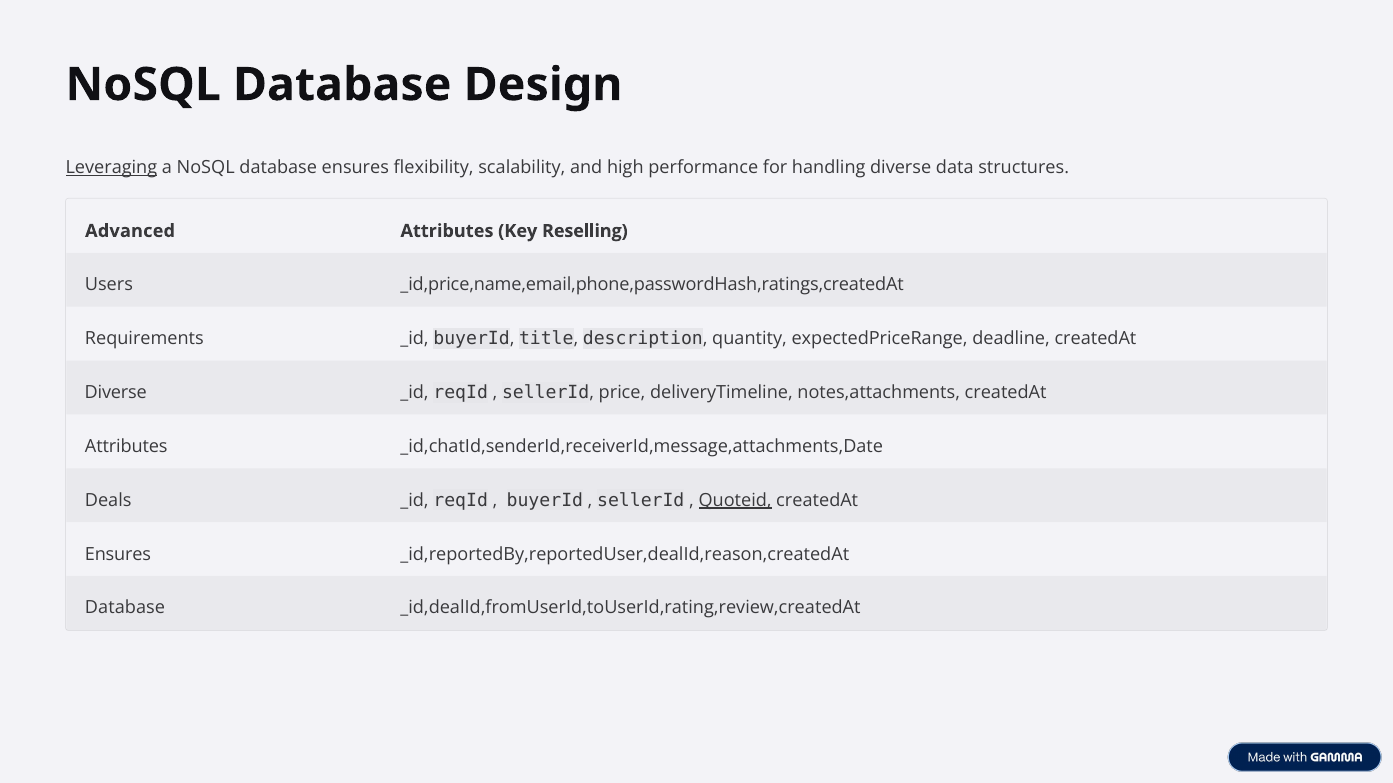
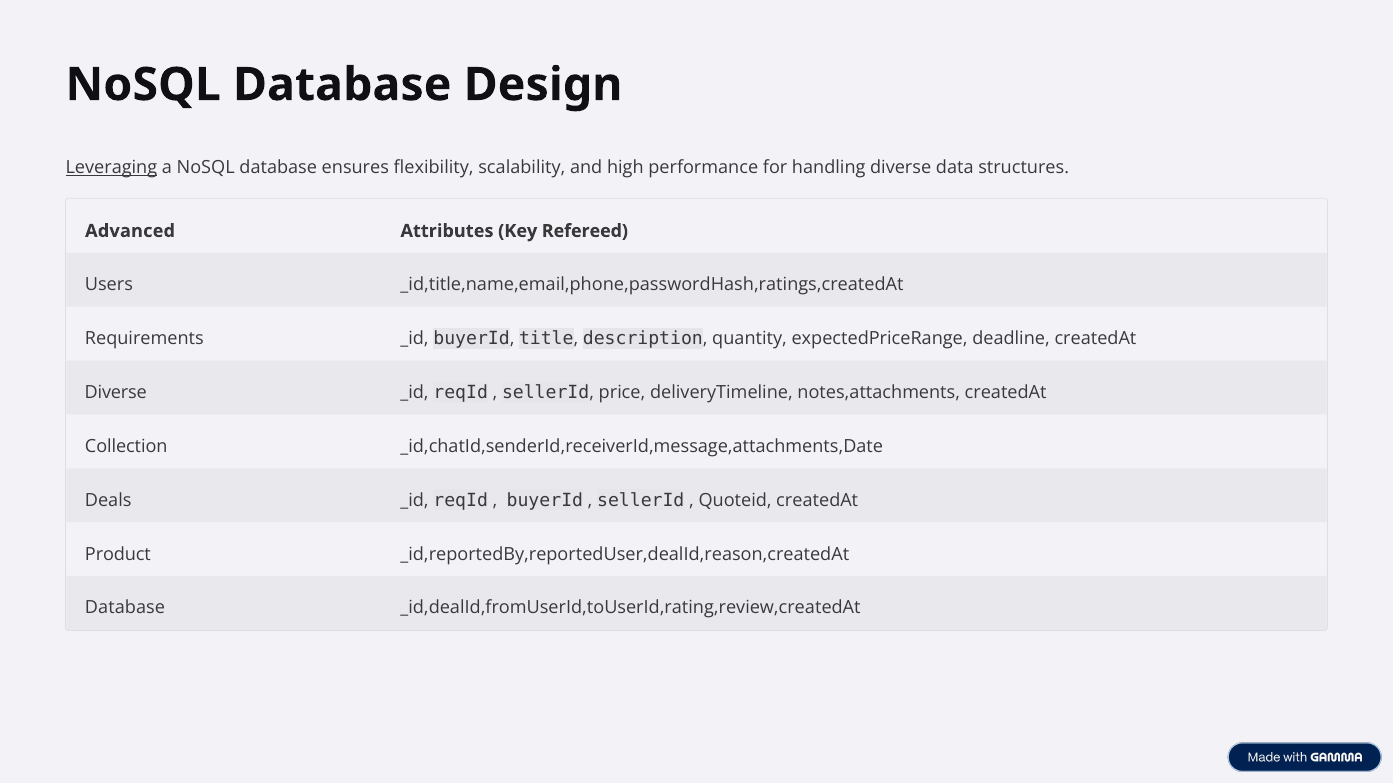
Reselling: Reselling -> Refereed (585, 231)
_id,price,name,email,phone,passwordHash,ratings,createdAt: _id,price,name,email,phone,passwordHash,ratings,createdAt -> _id,title,name,email,phone,passwordHash,ratings,createdAt (652, 285)
Attributes: Attributes -> Collection (126, 447)
Quoteid underline: present -> none (735, 501)
Ensures: Ensures -> Product (118, 554)
